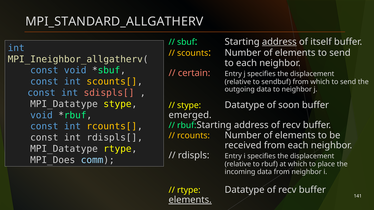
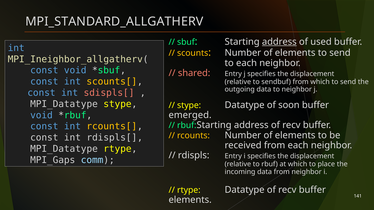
itself: itself -> used (321, 42)
certain: certain -> shared (194, 73)
MPI_Does: MPI_Does -> MPI_Gaps (53, 160)
elements underline: present -> none (190, 200)
